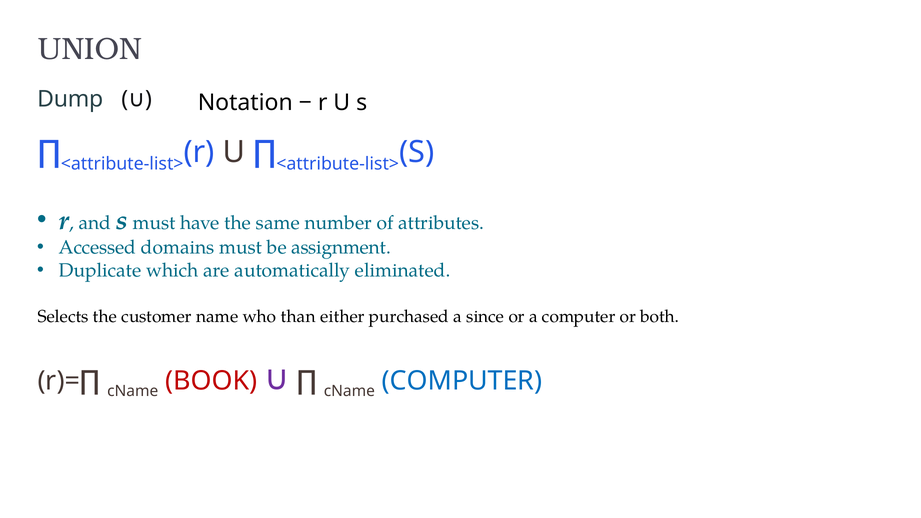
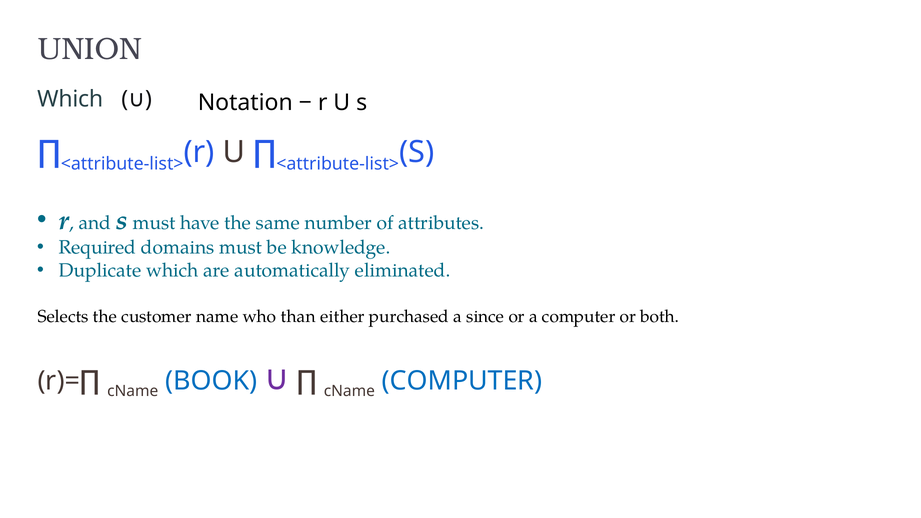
Dump: Dump -> Which (70, 99)
Accessed: Accessed -> Required (97, 247)
assignment: assignment -> knowledge (341, 247)
BOOK colour: red -> blue (211, 381)
